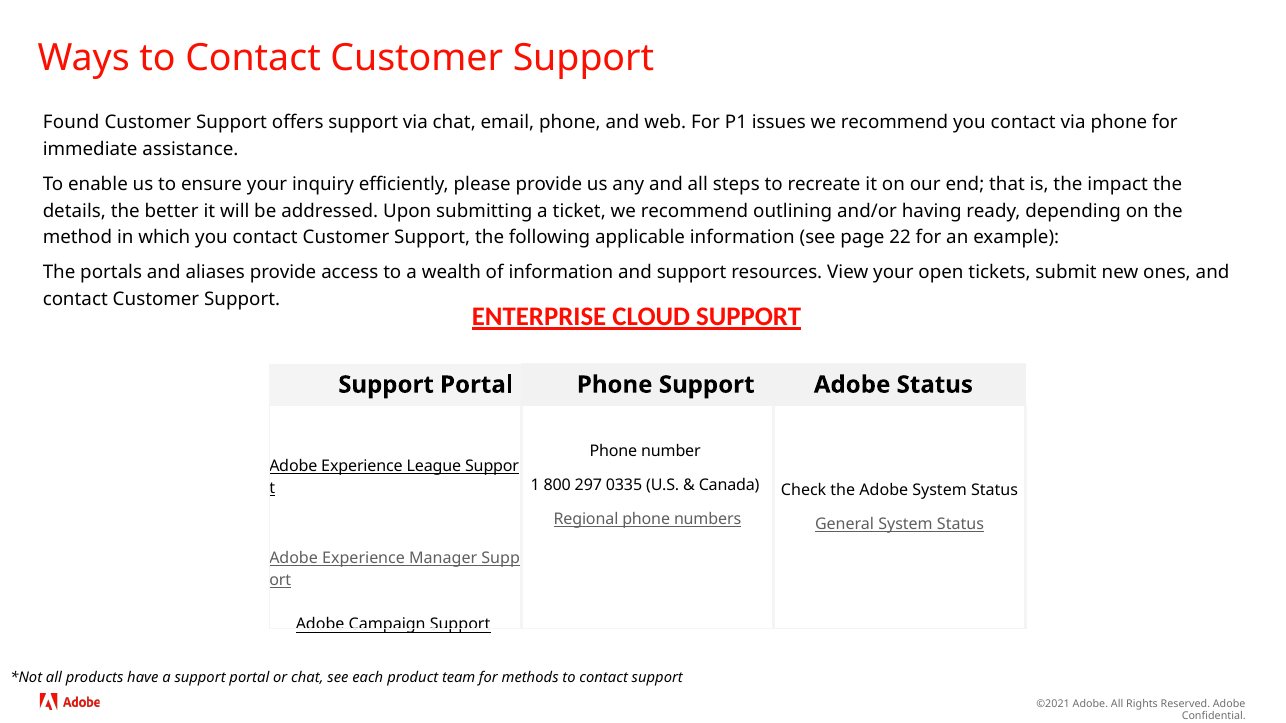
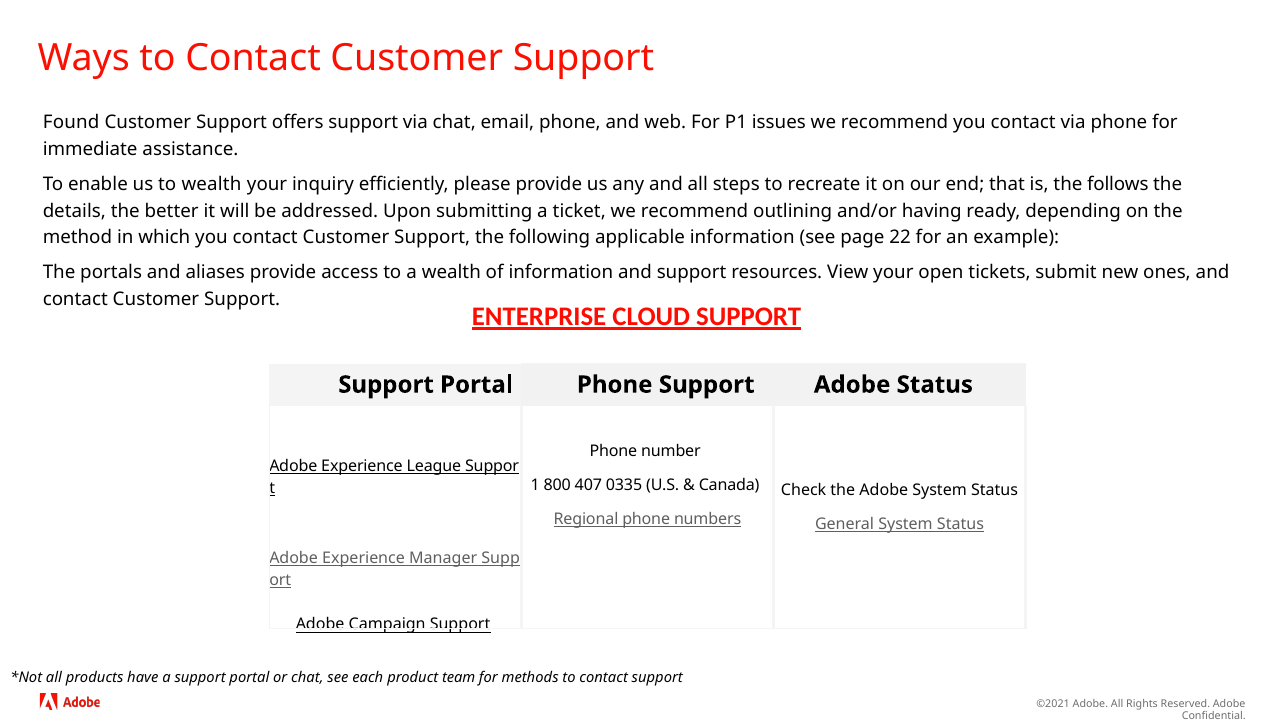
to ensure: ensure -> wealth (212, 184)
impact: impact -> follows (1118, 184)
297: 297 -> 407 (588, 485)
